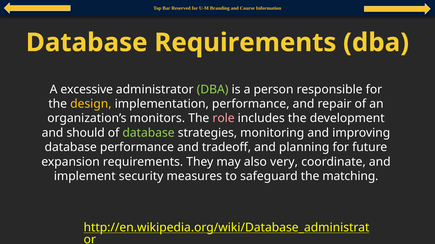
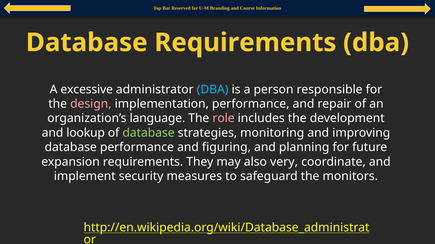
DBA colour: light green -> light blue (213, 90)
design colour: yellow -> pink (91, 104)
monitors: monitors -> language (157, 119)
should: should -> lookup (86, 133)
tradeoff: tradeoff -> figuring (226, 148)
matching: matching -> monitors (350, 177)
